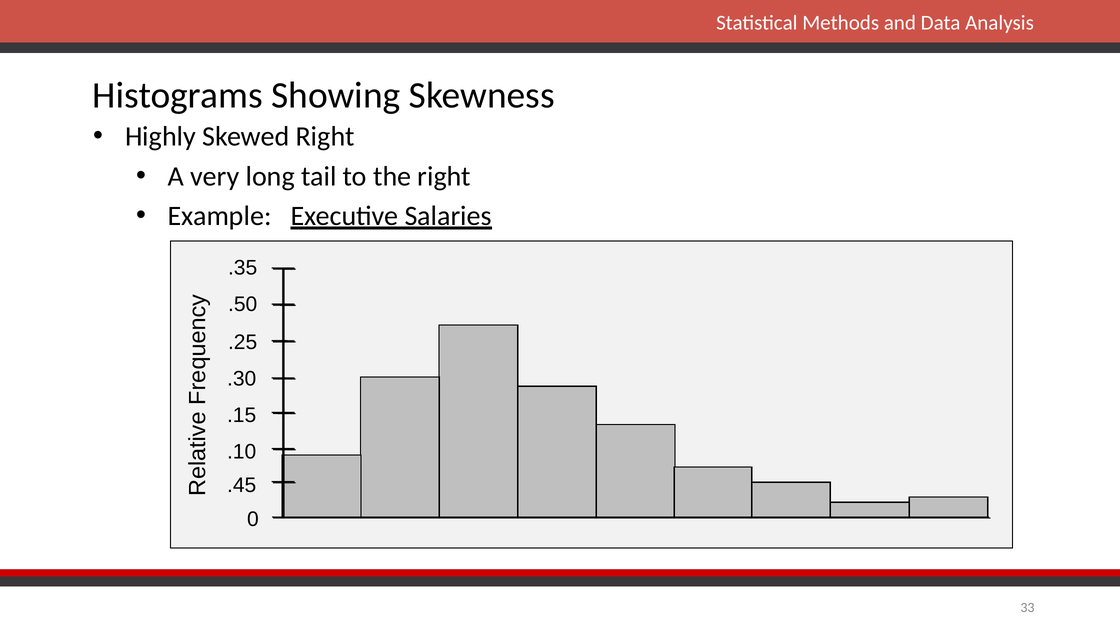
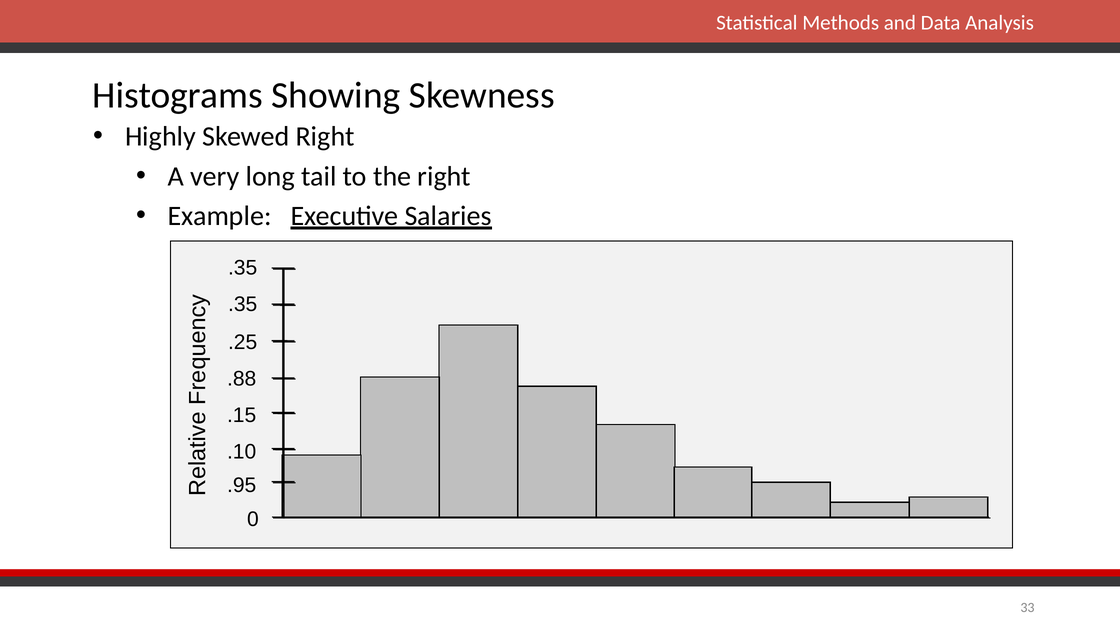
.50: .50 -> .35 (243, 304)
.30: .30 -> .88 (242, 379)
.45: .45 -> .95 (242, 485)
